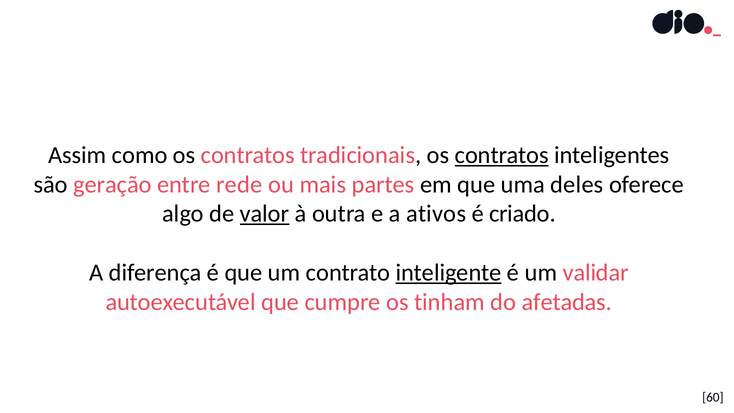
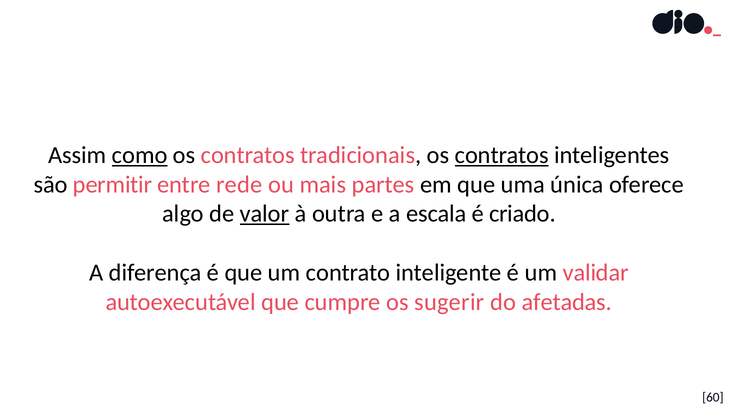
como underline: none -> present (140, 155)
geração: geração -> permitir (113, 184)
deles: deles -> única (577, 184)
ativos: ativos -> escala (436, 214)
inteligente underline: present -> none (449, 272)
tinham: tinham -> sugerir (449, 302)
